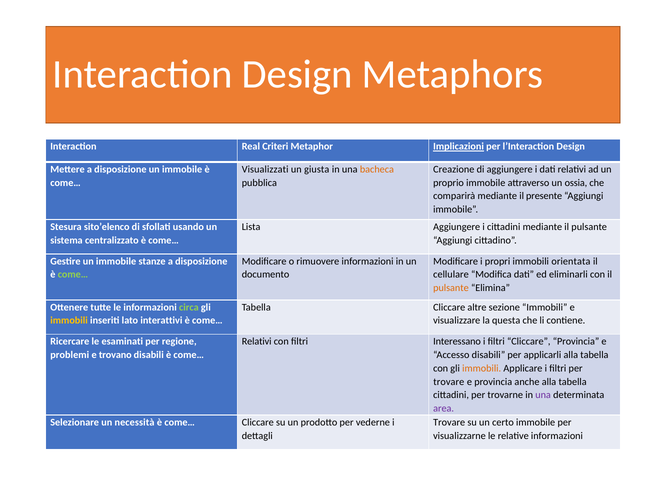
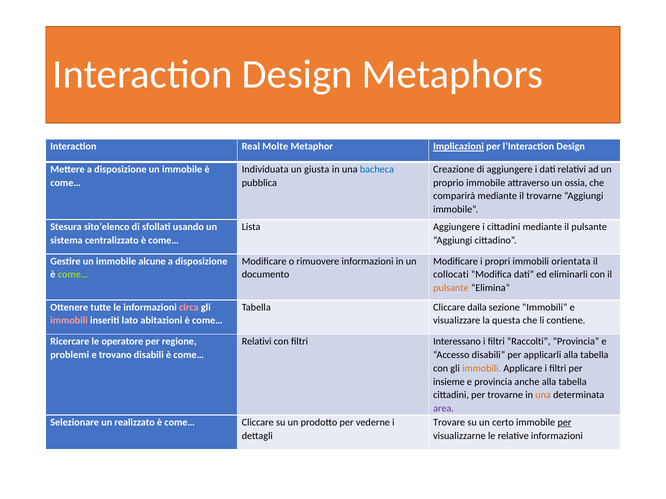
Criteri: Criteri -> Molte (275, 147)
Visualizzati: Visualizzati -> Individuata (265, 169)
bacheca colour: orange -> blue (377, 169)
il presente: presente -> trovarne (544, 196)
stanze: stanze -> alcune (152, 261)
cellulare: cellulare -> collocati (451, 275)
circa colour: light green -> pink (189, 307)
altre: altre -> dalla (477, 307)
immobili colour: yellow -> pink (69, 321)
interattivi: interattivi -> abitazioni (161, 321)
esaminati: esaminati -> operatore (122, 342)
filtri Cliccare: Cliccare -> Raccolti (529, 342)
trovare: trovare -> insieme (449, 382)
una colour: purple -> orange (543, 396)
necessità: necessità -> realizzato (135, 423)
per underline: none -> present (565, 423)
